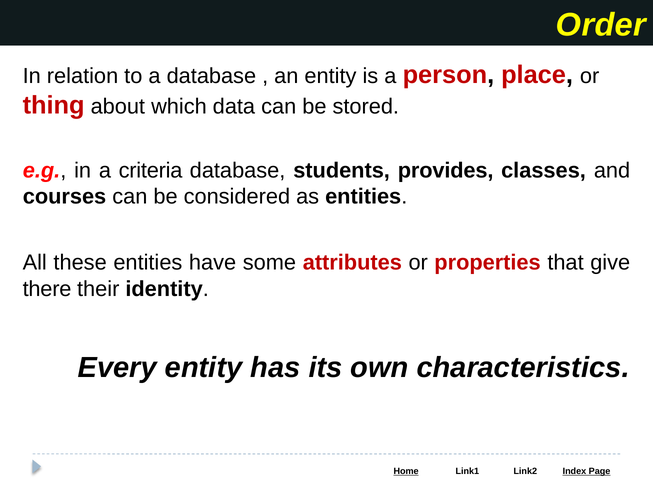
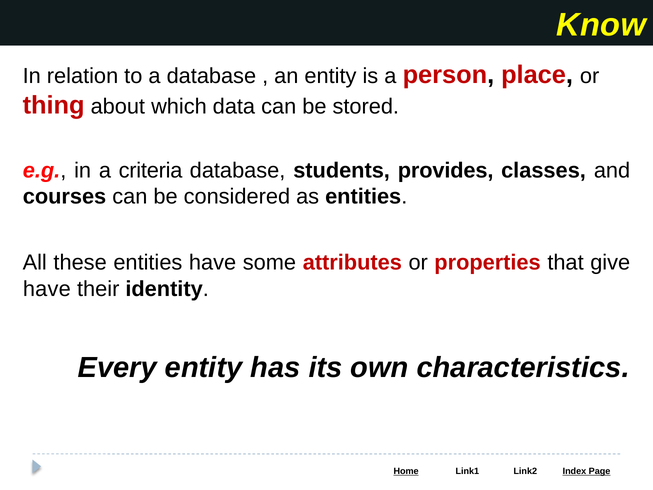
Order: Order -> Know (601, 25)
there: there -> have (47, 289)
